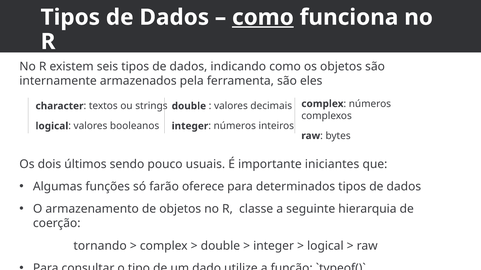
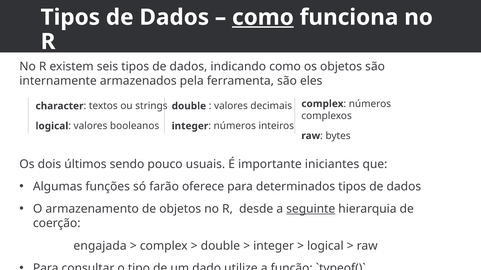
classe: classe -> desde (256, 209)
seguinte underline: none -> present (311, 209)
tornando: tornando -> engajada (100, 246)
